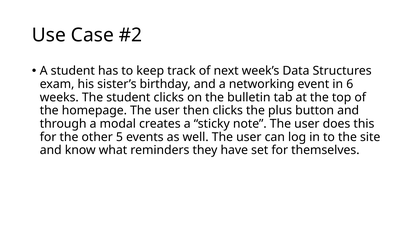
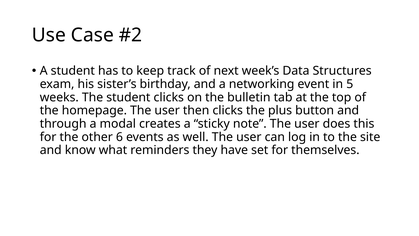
6: 6 -> 5 (350, 84)
5: 5 -> 6 (119, 137)
